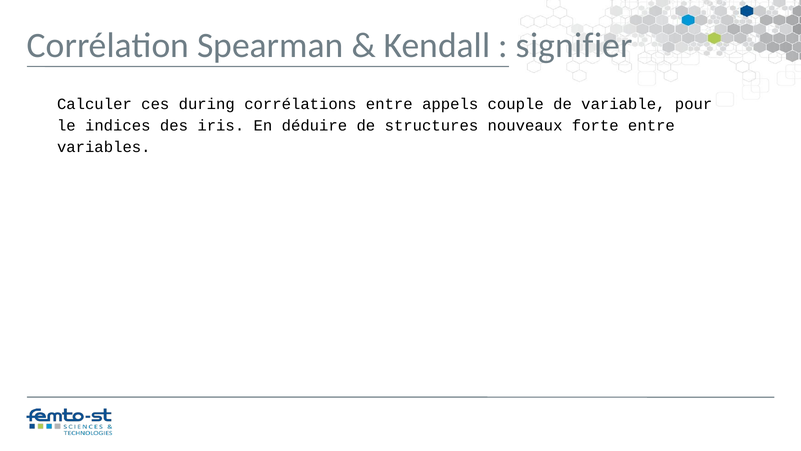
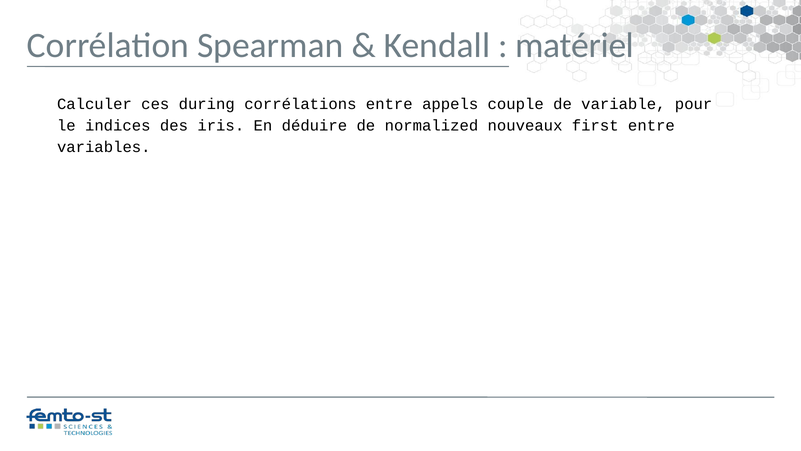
signifier: signifier -> matériel (575, 45)
structures: structures -> normalized (431, 126)
forte: forte -> first (595, 126)
